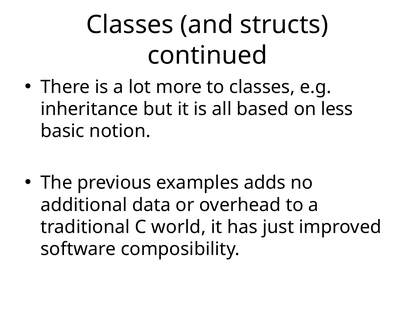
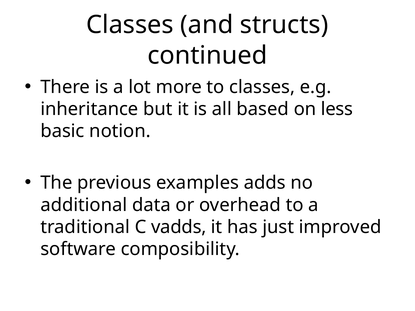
world: world -> vadds (179, 227)
